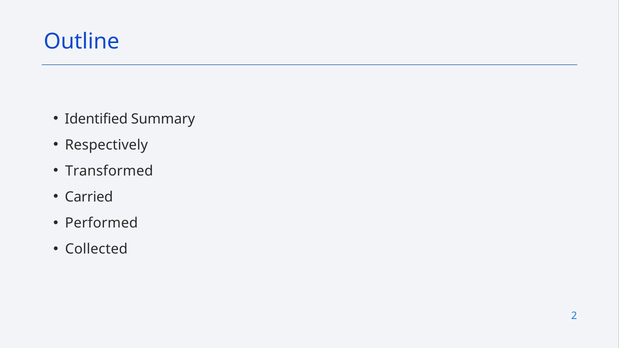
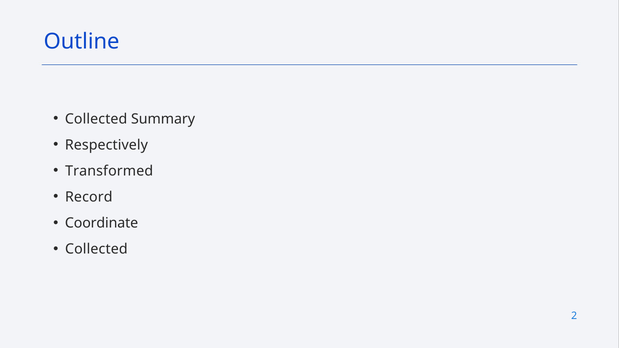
Identified: Identified -> Collected (96, 119)
Carried: Carried -> Record (89, 197)
Performed: Performed -> Coordinate (102, 223)
